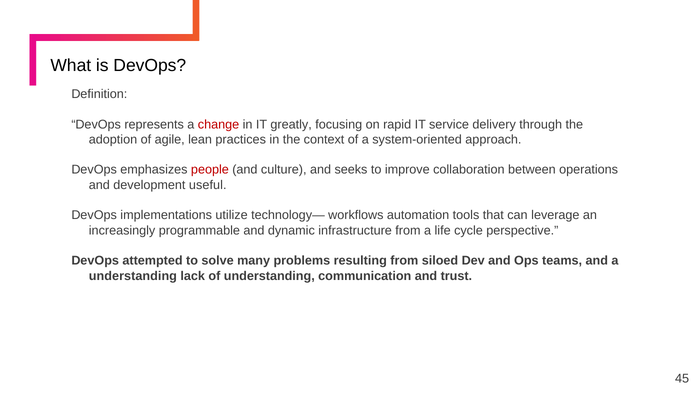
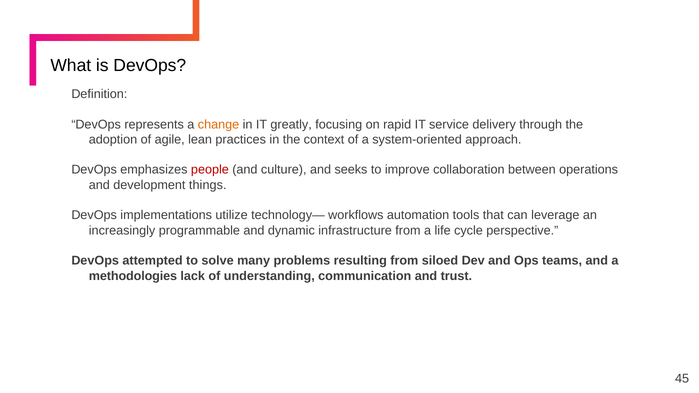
change colour: red -> orange (219, 124)
useful: useful -> things (208, 185)
understanding: understanding -> methodologies (133, 276)
